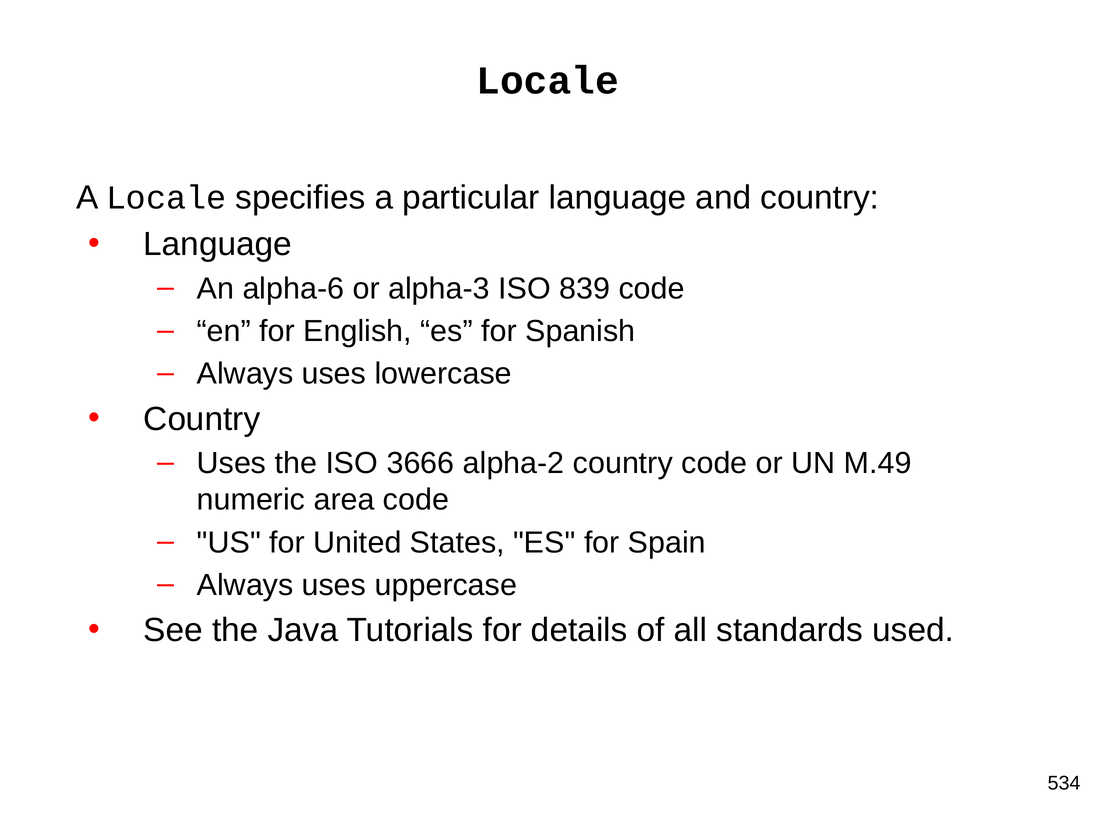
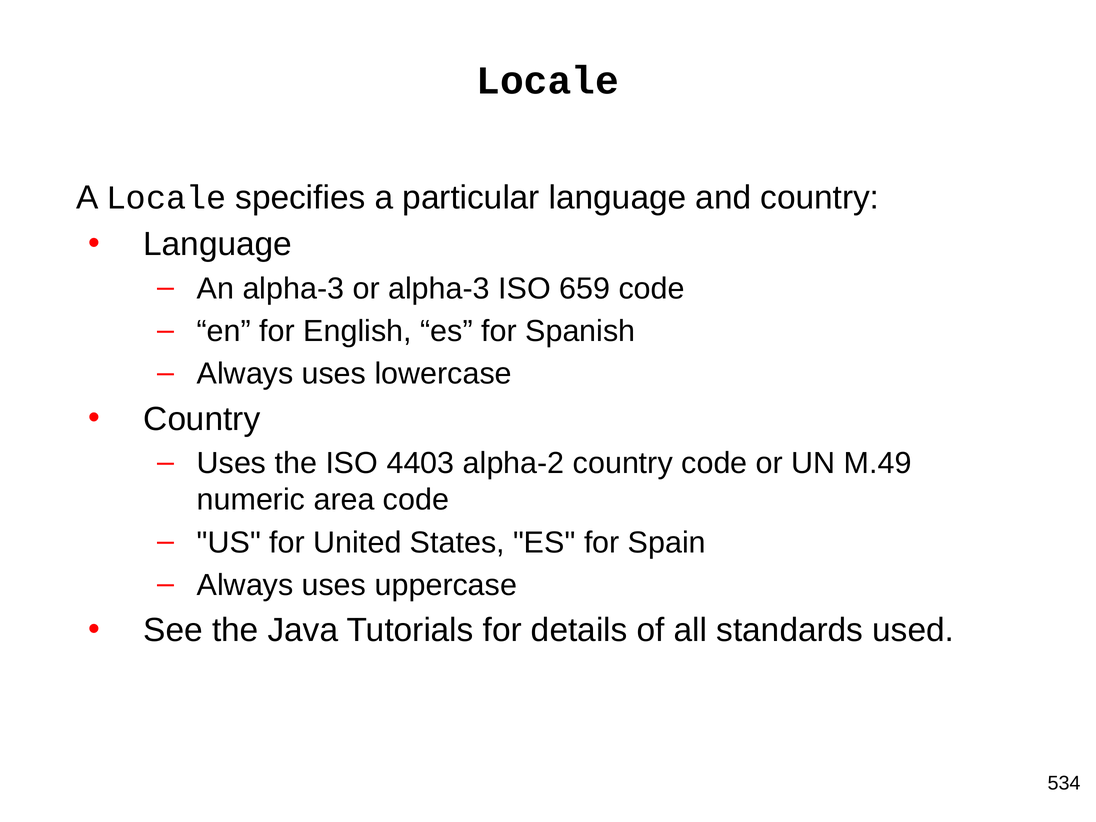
An alpha-6: alpha-6 -> alpha-3 (293, 289)
839: 839 -> 659 (585, 289)
3666: 3666 -> 4403 (420, 463)
